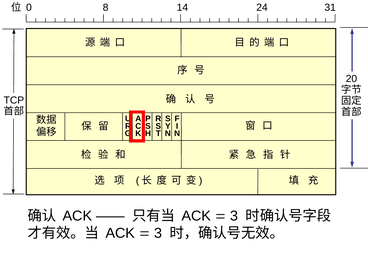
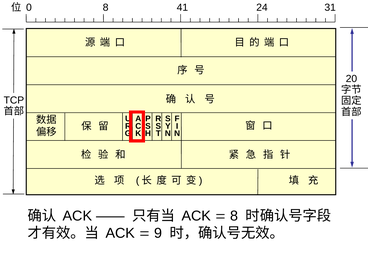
14: 14 -> 41 (182, 8)
3: 3 -> 8 (234, 216)
3: 3 -> 9 (158, 233)
